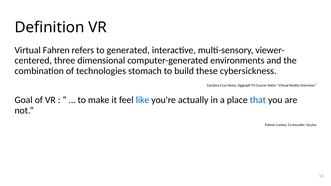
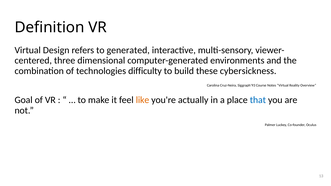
Fahren: Fahren -> Design (56, 50)
stomach: stomach -> difficulty (145, 71)
like colour: blue -> orange (142, 100)
